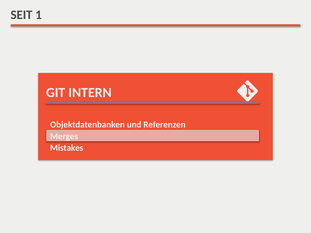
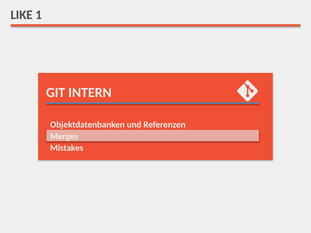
SEIT: SEIT -> LIKE (22, 15)
